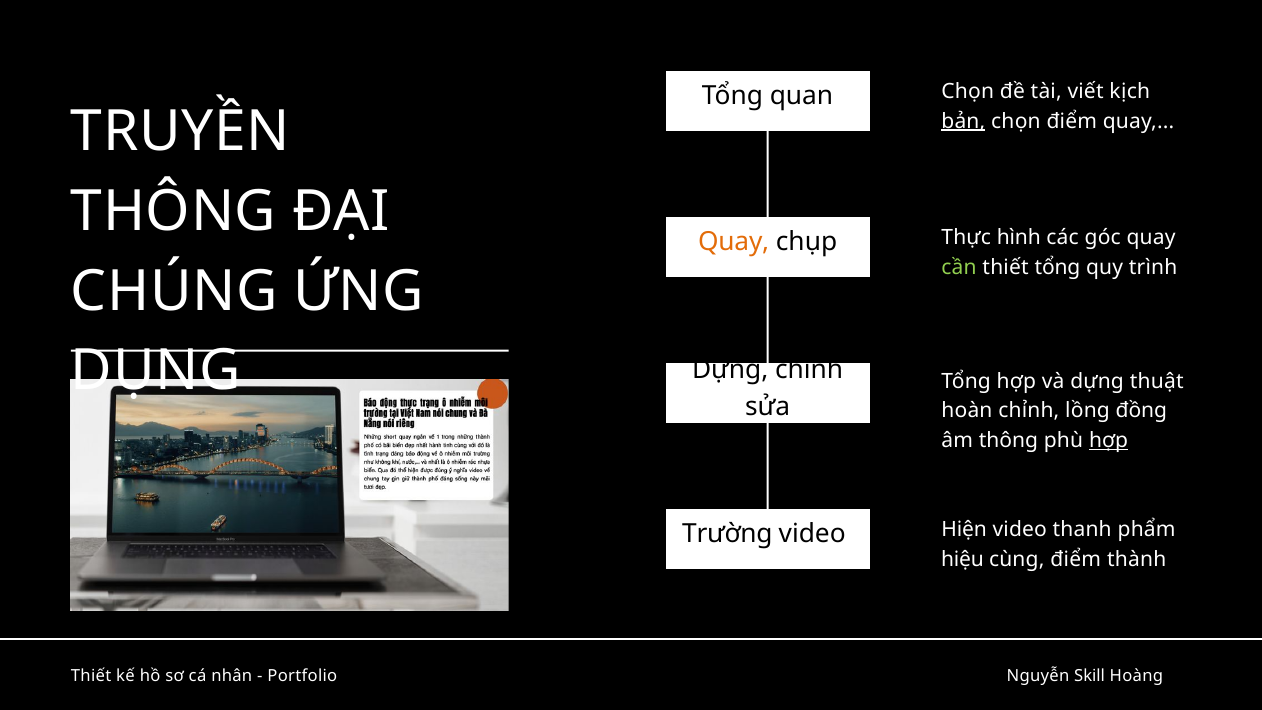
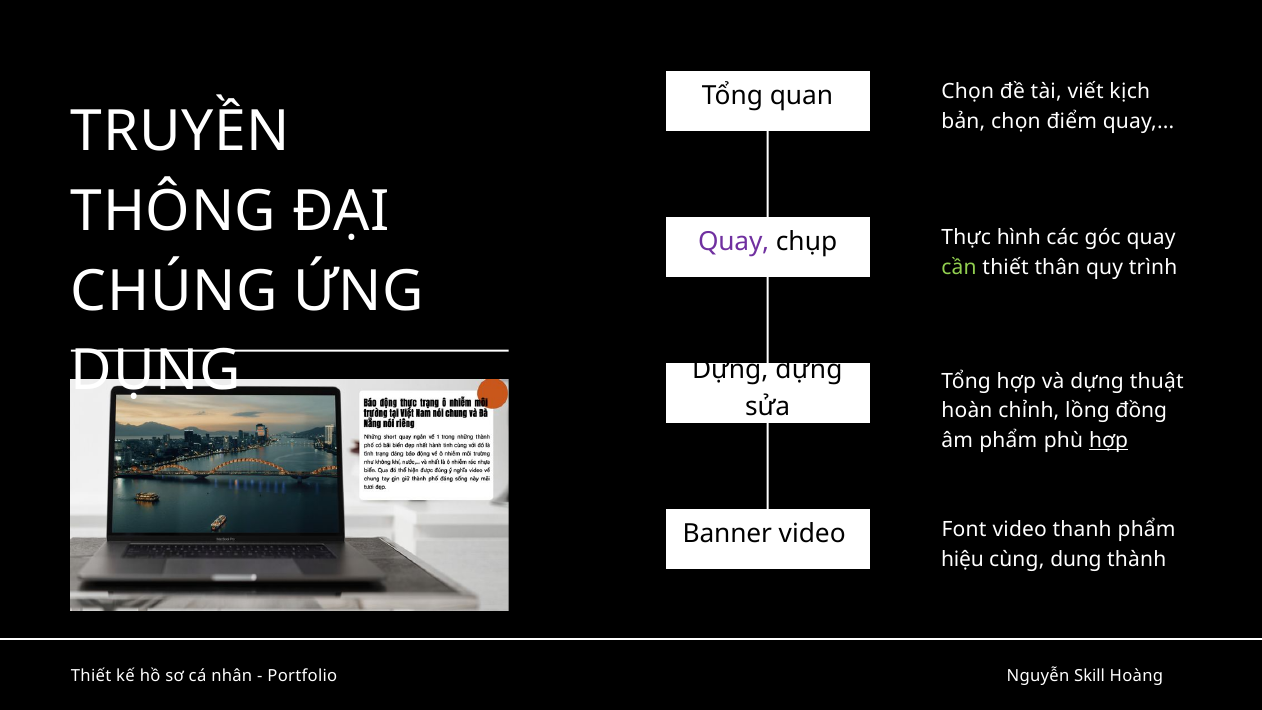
bản underline: present -> none (963, 121)
Quay colour: orange -> purple (734, 242)
thiết tổng: tổng -> thân (1057, 267)
Dựng chính: chính -> dựng (809, 370)
âm thông: thông -> phẩm (1008, 440)
Hiện: Hiện -> Font (964, 530)
Trường: Trường -> Banner (727, 534)
cùng điểm: điểm -> dung (1076, 559)
